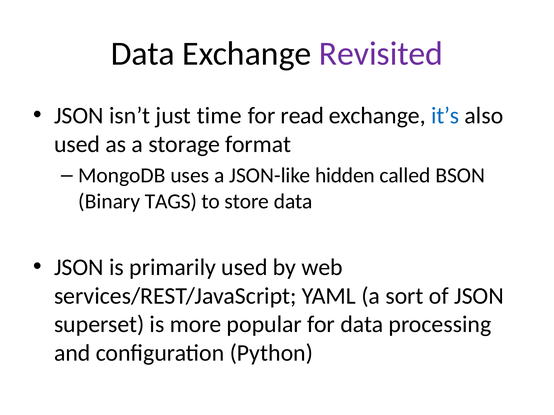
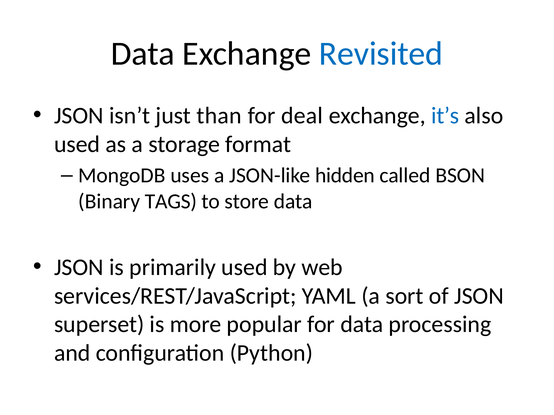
Revisited colour: purple -> blue (381, 54)
time: time -> than (219, 116)
read: read -> deal (302, 116)
